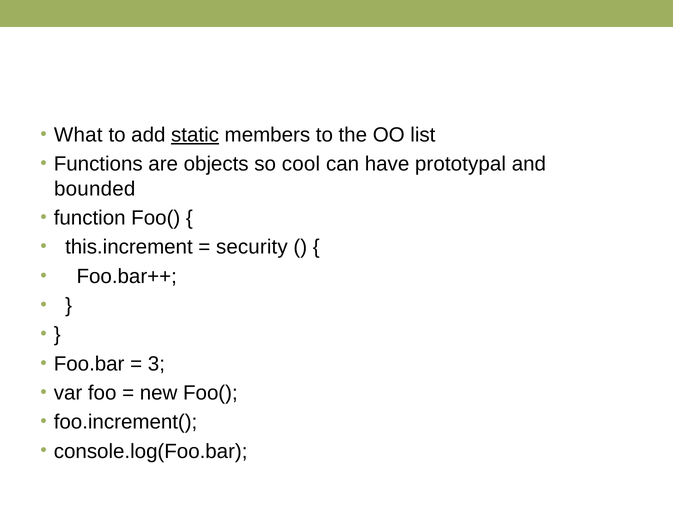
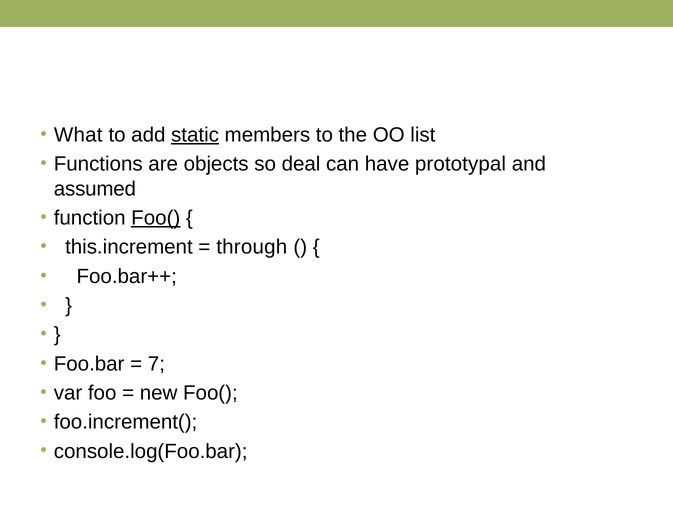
cool: cool -> deal (301, 164)
bounded: bounded -> assumed (95, 189)
Foo( underline: none -> present (156, 218)
security: security -> through (252, 247)
3: 3 -> 7 (156, 364)
